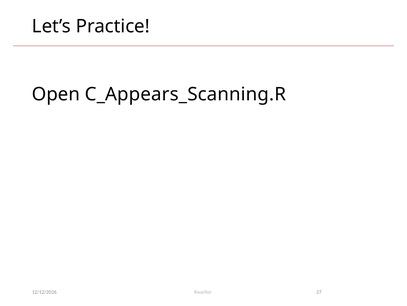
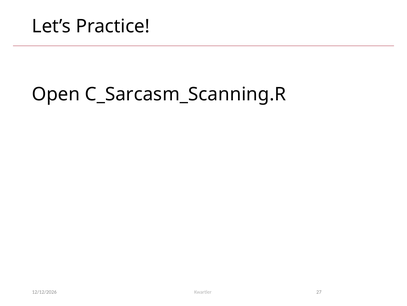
C_Appears_Scanning.R: C_Appears_Scanning.R -> C_Sarcasm_Scanning.R (185, 94)
